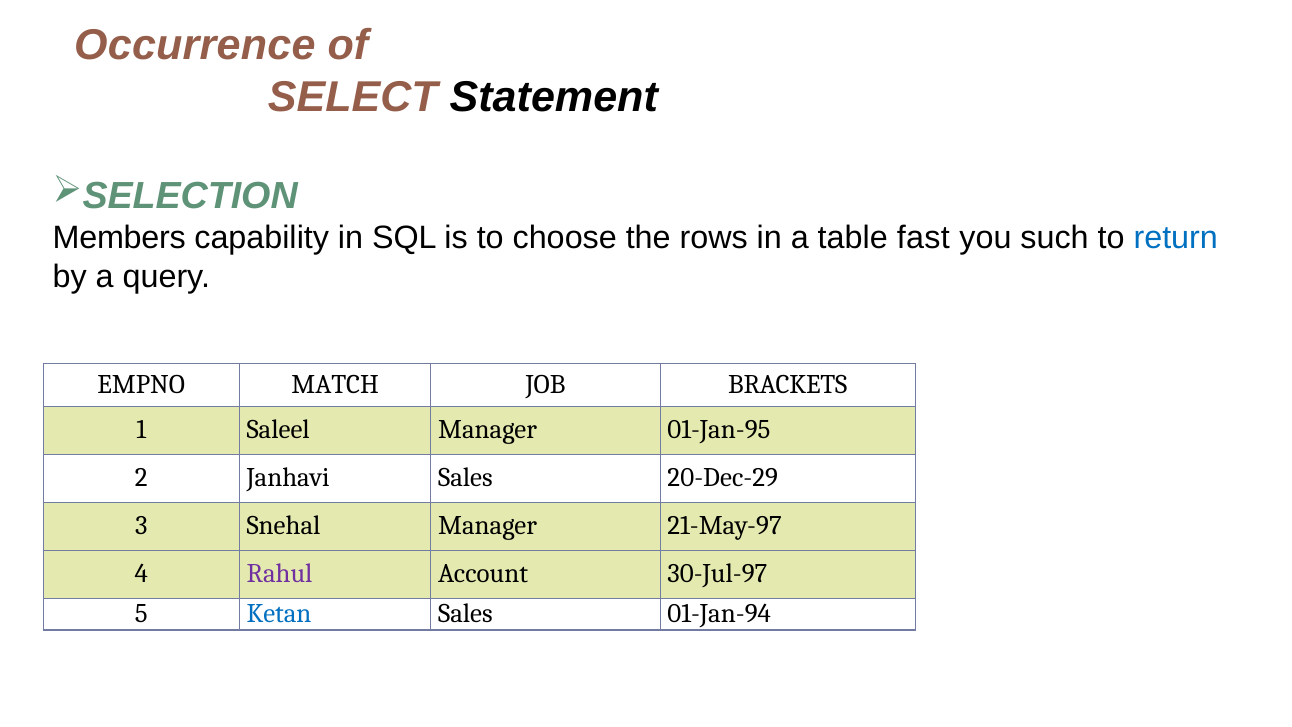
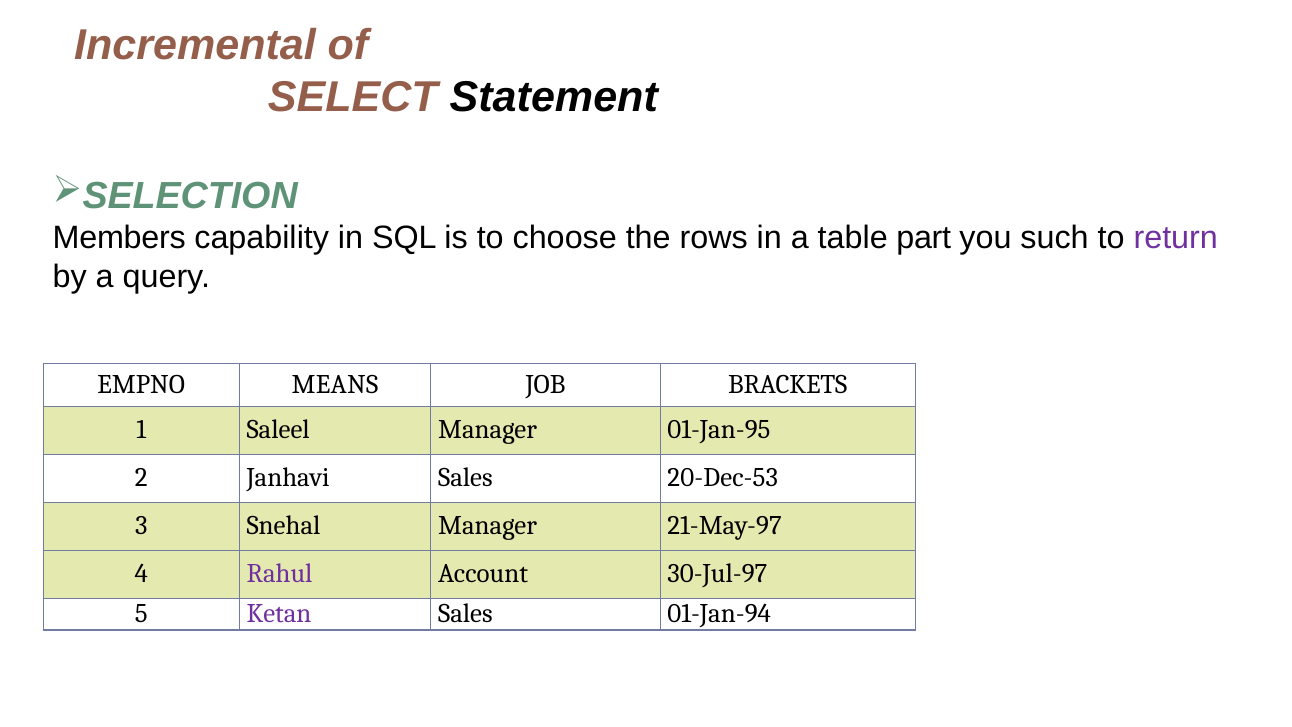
Occurrence: Occurrence -> Incremental (195, 45)
fast: fast -> part (924, 238)
return colour: blue -> purple (1176, 238)
MATCH: MATCH -> MEANS (335, 385)
20-Dec-29: 20-Dec-29 -> 20-Dec-53 (723, 478)
Ketan colour: blue -> purple (279, 614)
